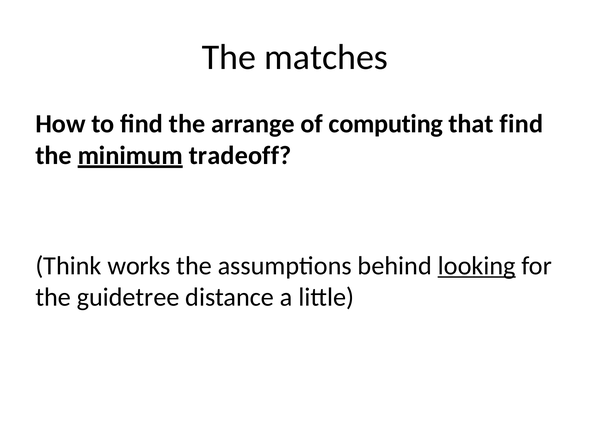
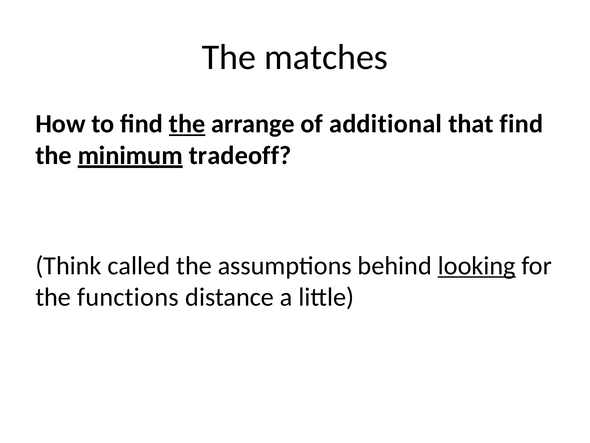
the underline: none -> present (187, 124)
computing: computing -> additional (386, 124)
works: works -> called (139, 265)
guidetree: guidetree -> functions (128, 297)
